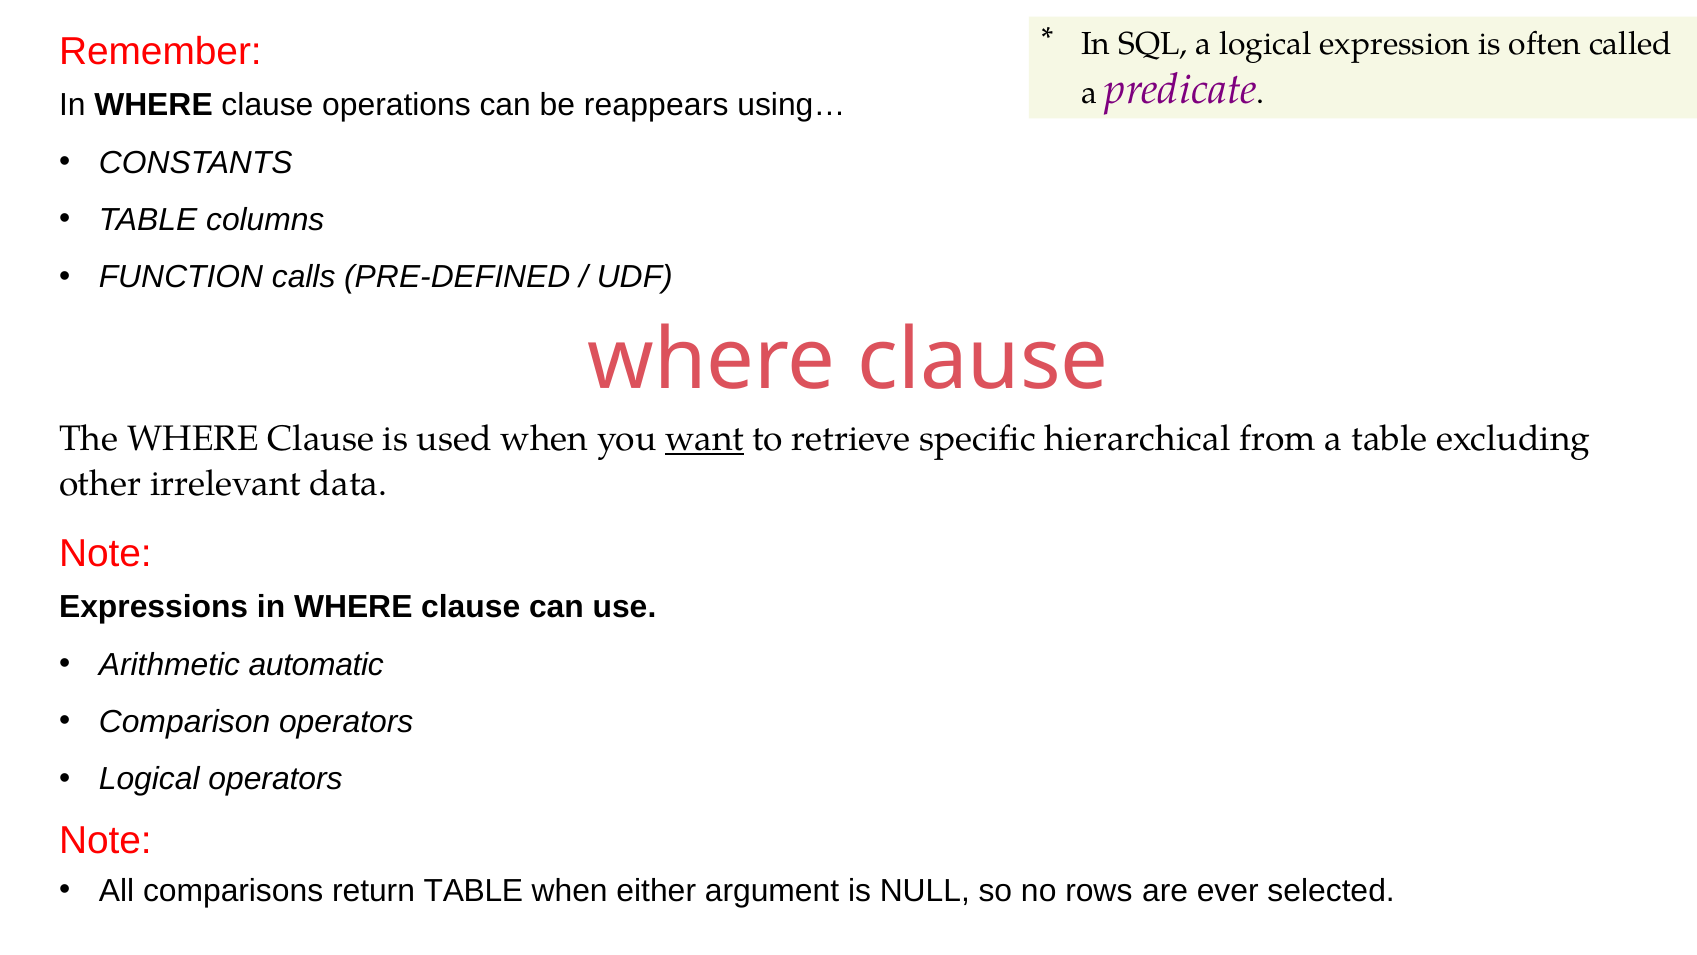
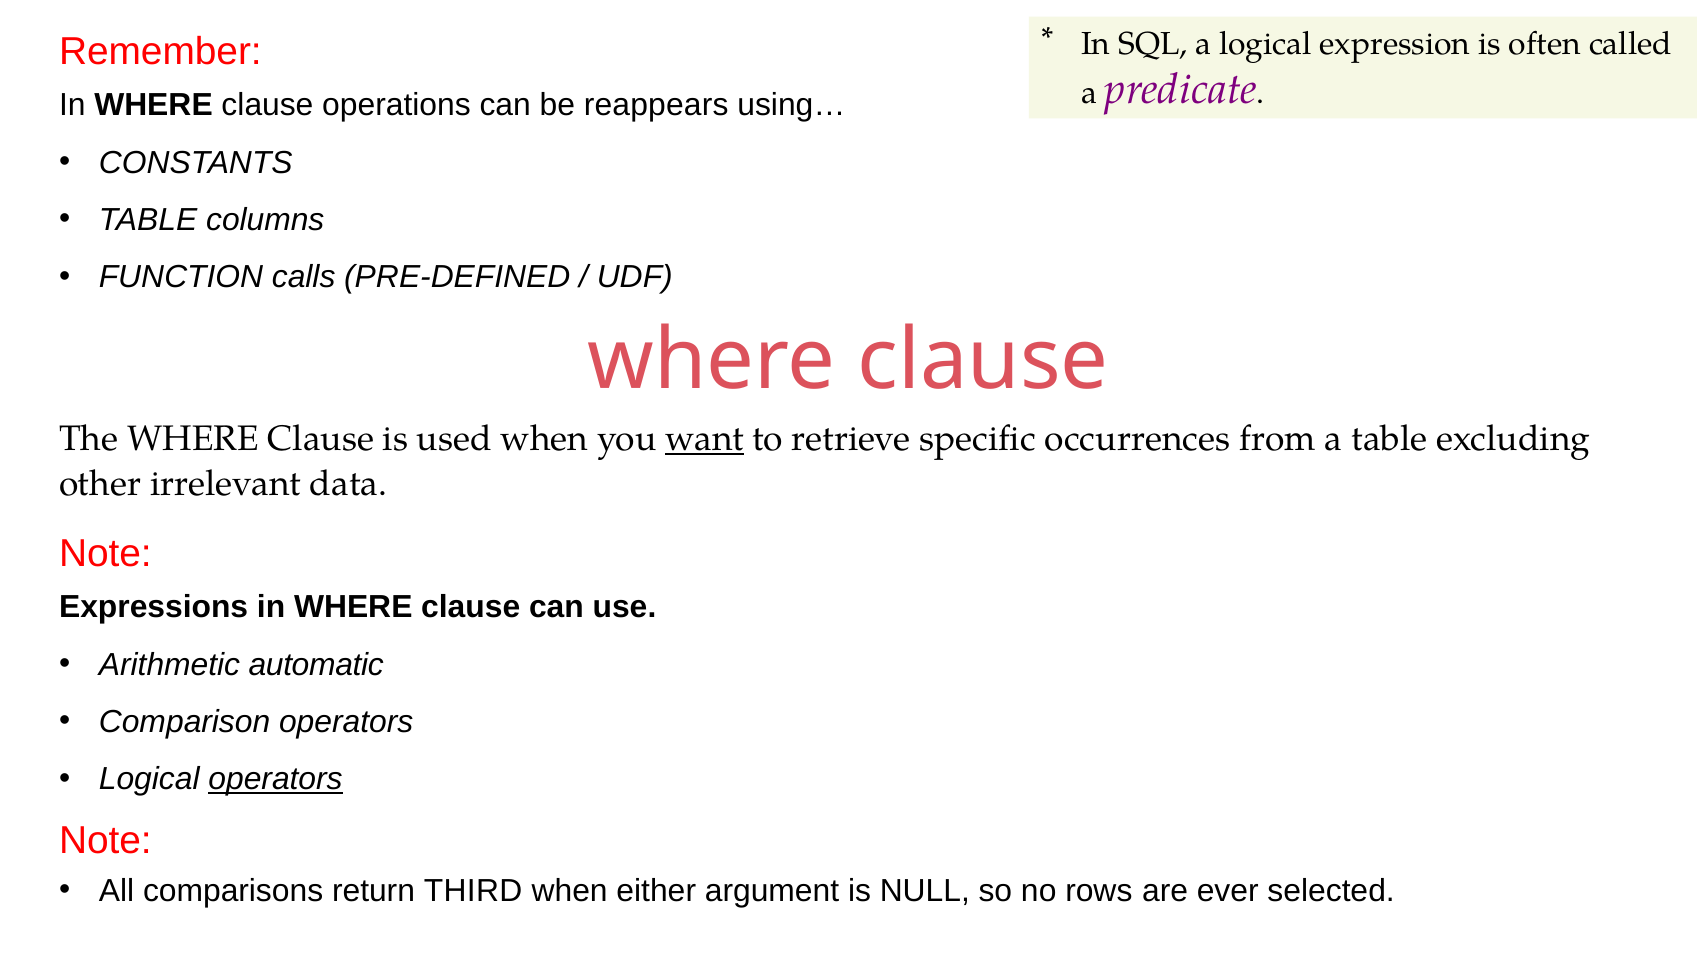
hierarchical: hierarchical -> occurrences (1138, 438)
operators underline: none -> present (276, 779)
return TABLE: TABLE -> THIRD (473, 891)
